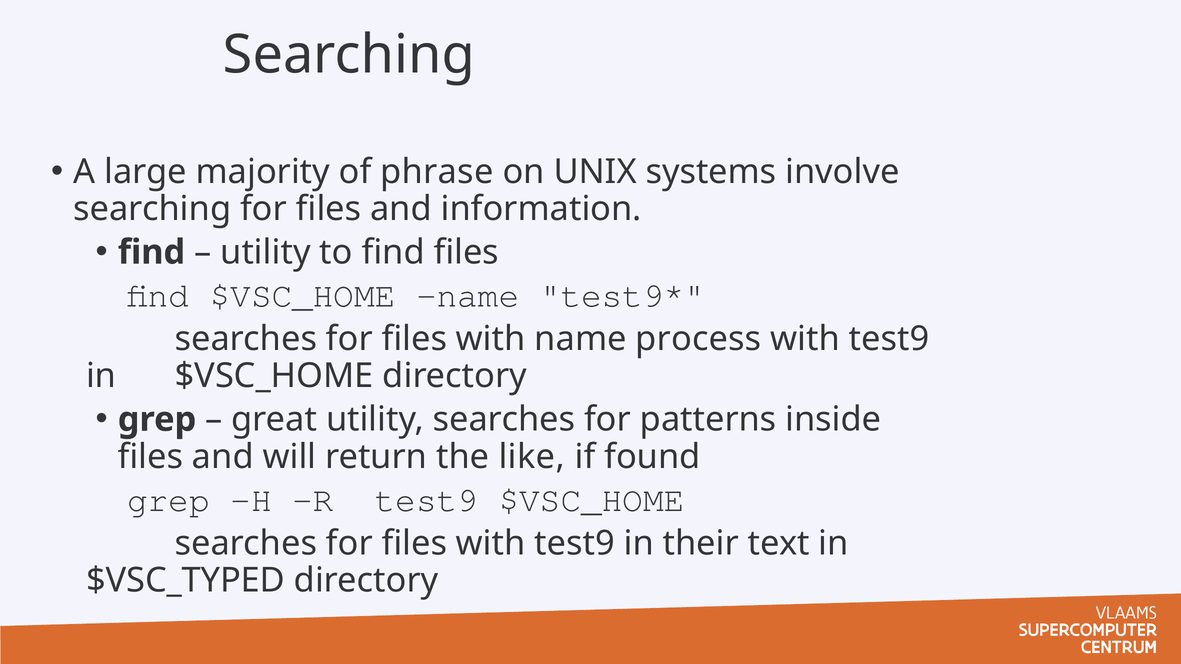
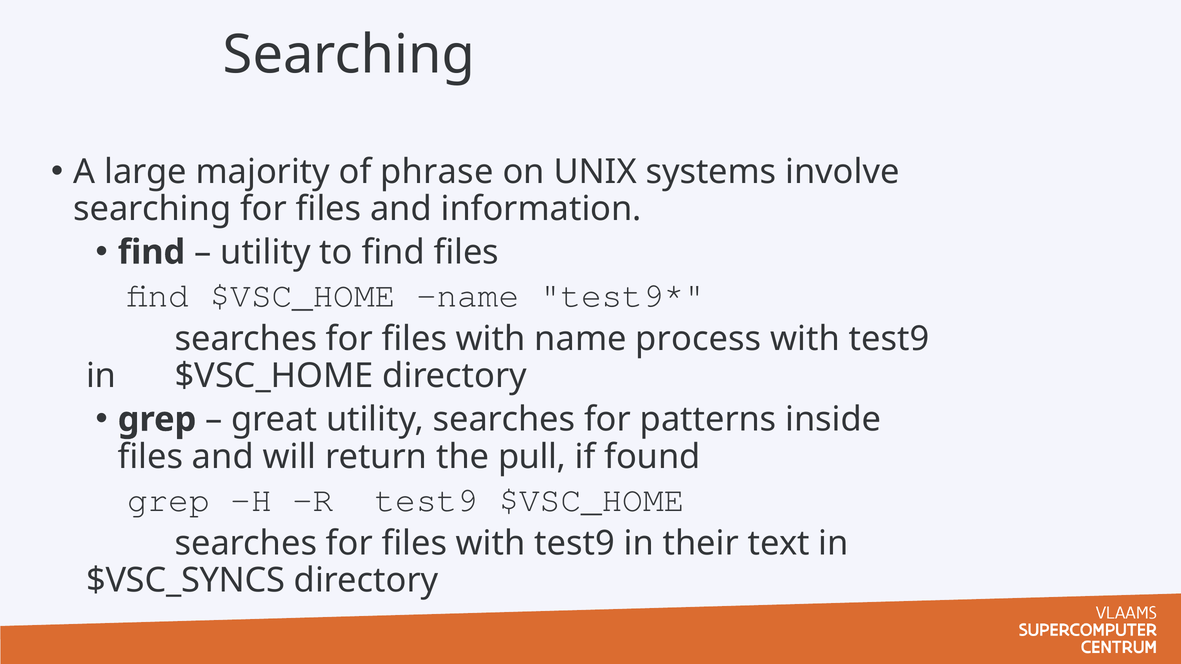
like: like -> pull (532, 457)
$VSC_TYPED: $VSC_TYPED -> $VSC_SYNCS (186, 581)
